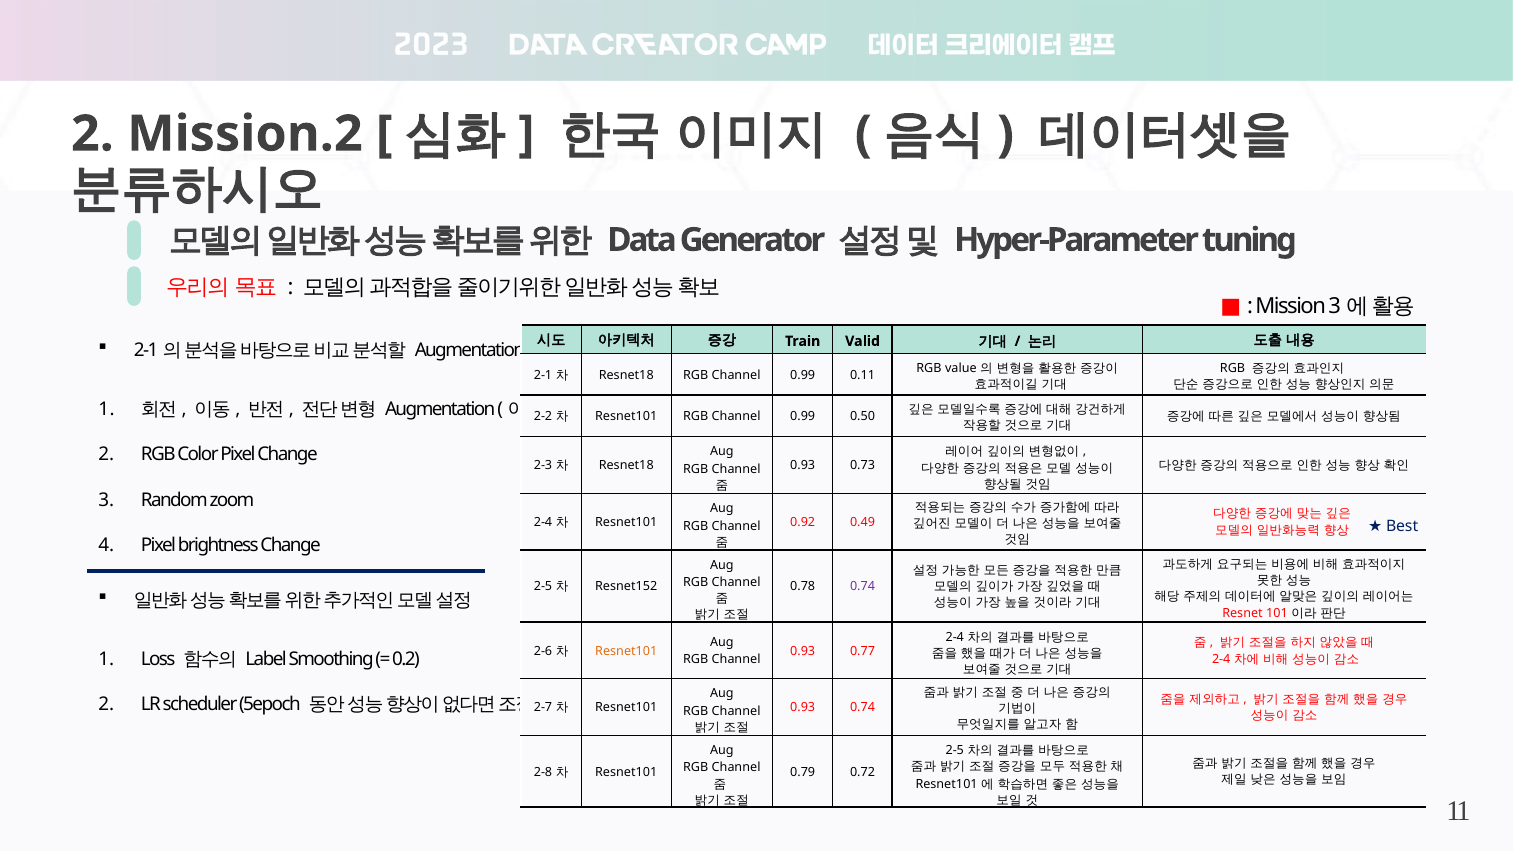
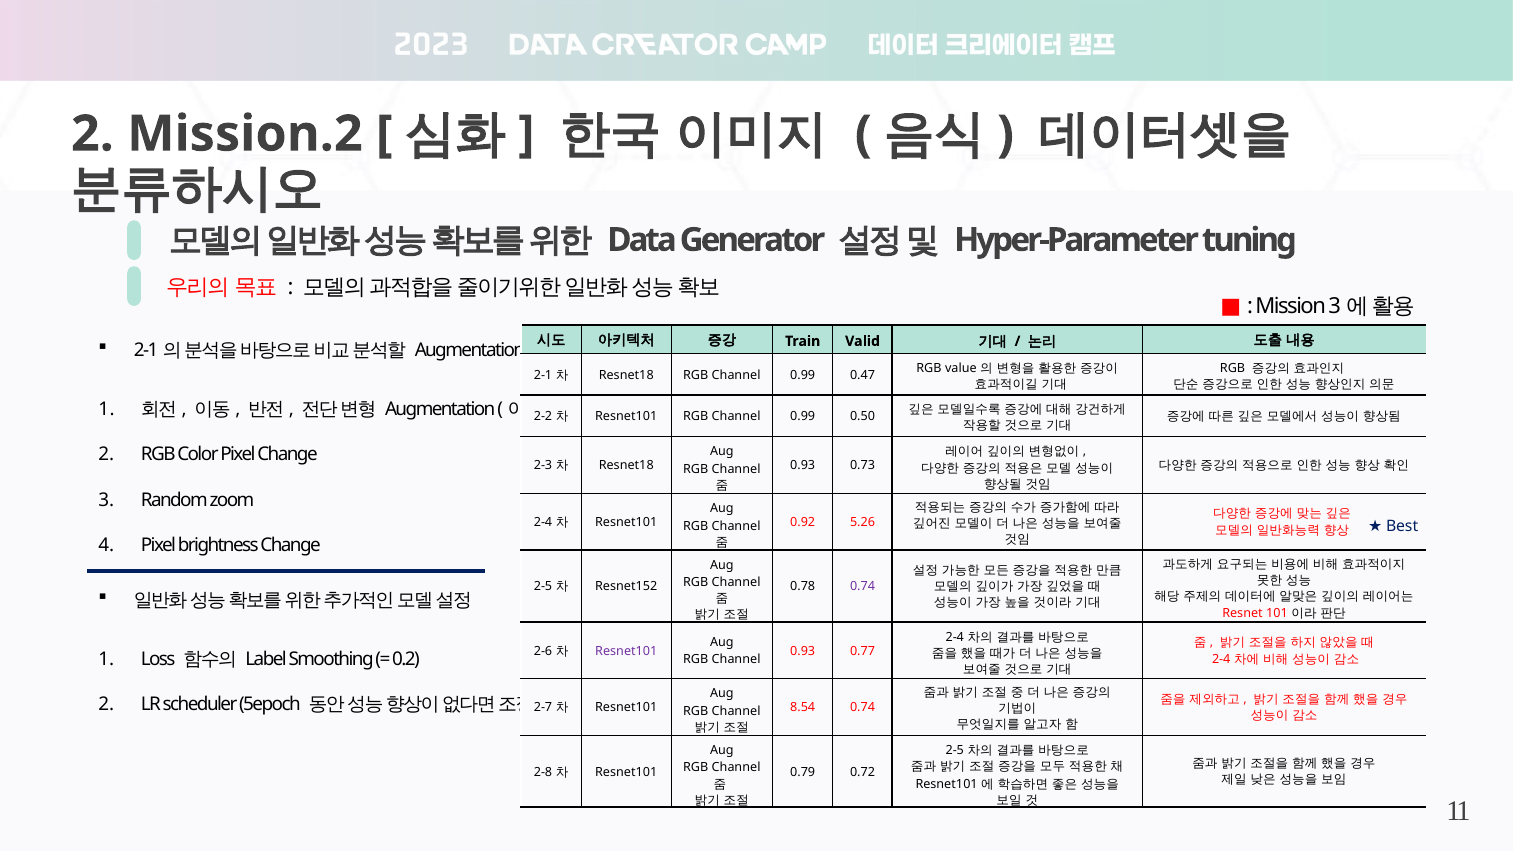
0.11: 0.11 -> 0.47 (863, 375)
0.49: 0.49 -> 5.26 (863, 523)
Resnet101 colour: orange -> purple (626, 651)
0.93: 0.93 -> 8.54 (803, 708)
